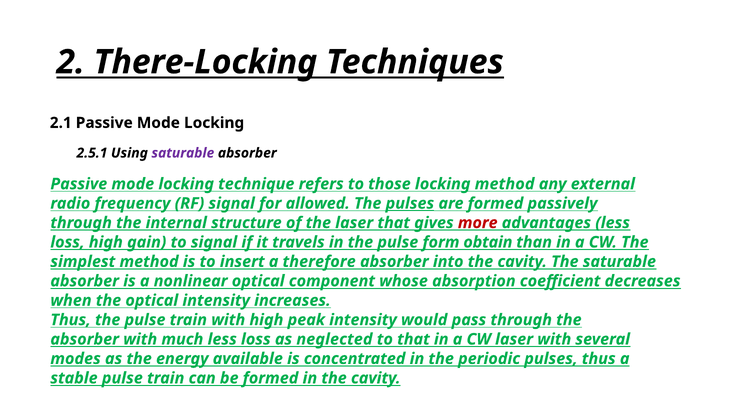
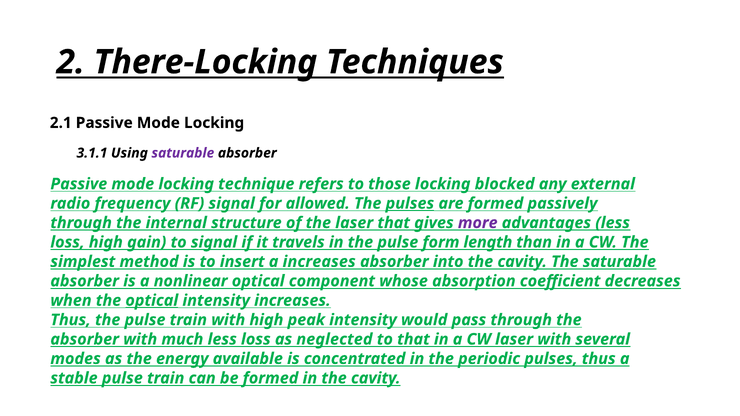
2.5.1: 2.5.1 -> 3.1.1 (92, 153)
locking method: method -> blocked (505, 184)
more colour: red -> purple (478, 223)
obtain: obtain -> length (488, 242)
a therefore: therefore -> increases (319, 262)
optical underline: none -> present (152, 301)
